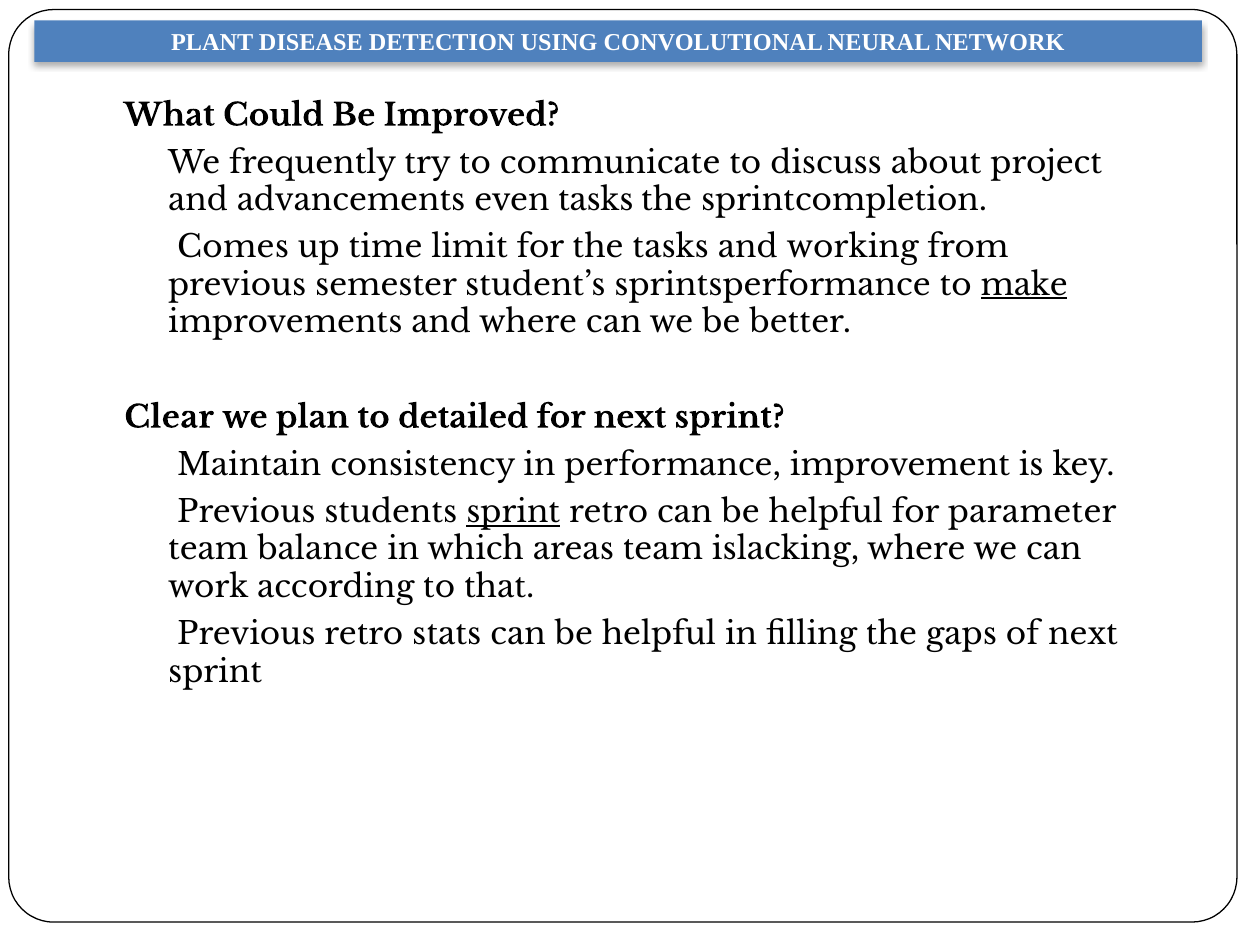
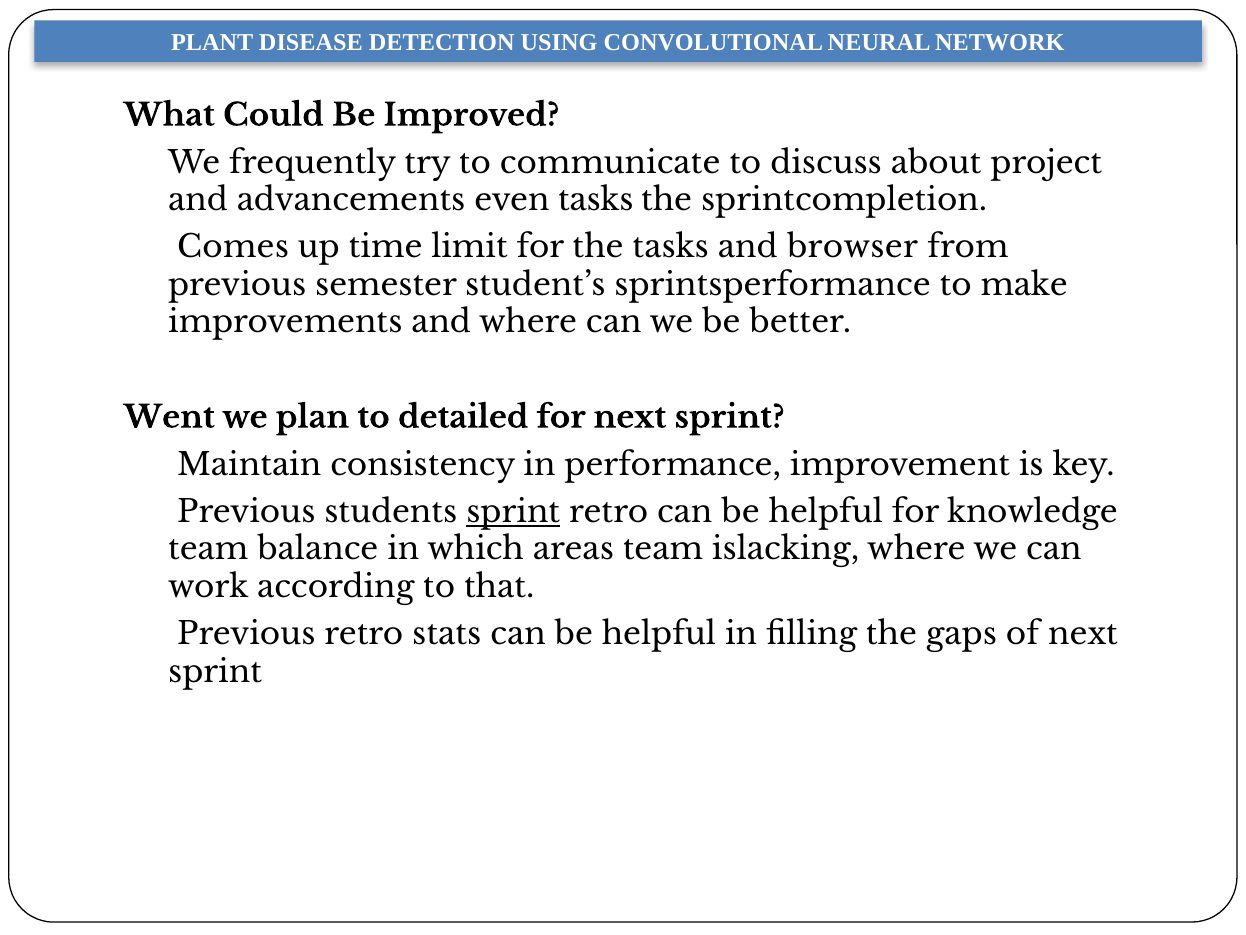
working: working -> browser (852, 247)
make underline: present -> none (1024, 285)
Clear: Clear -> Went (169, 417)
parameter: parameter -> knowledge (1032, 512)
